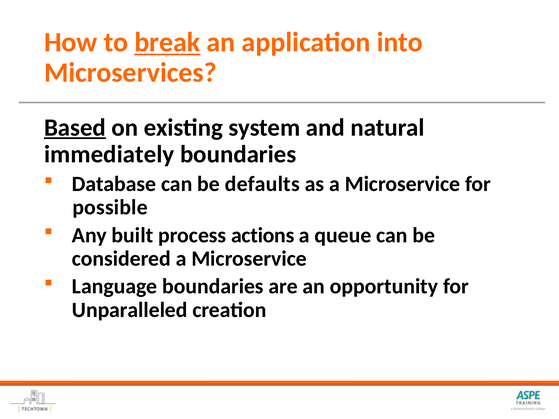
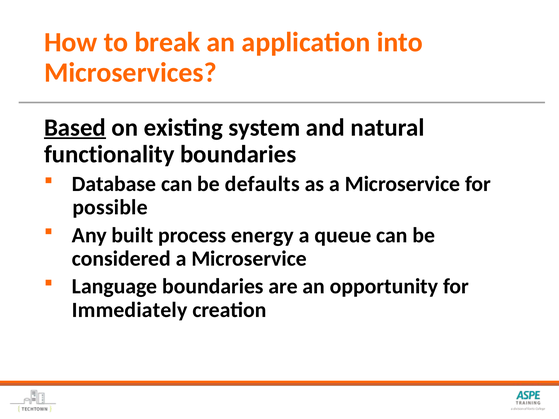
break underline: present -> none (167, 42)
immediately: immediately -> functionality (109, 154)
actions: actions -> energy (262, 235)
Unparalleled: Unparalleled -> Immediately (130, 310)
